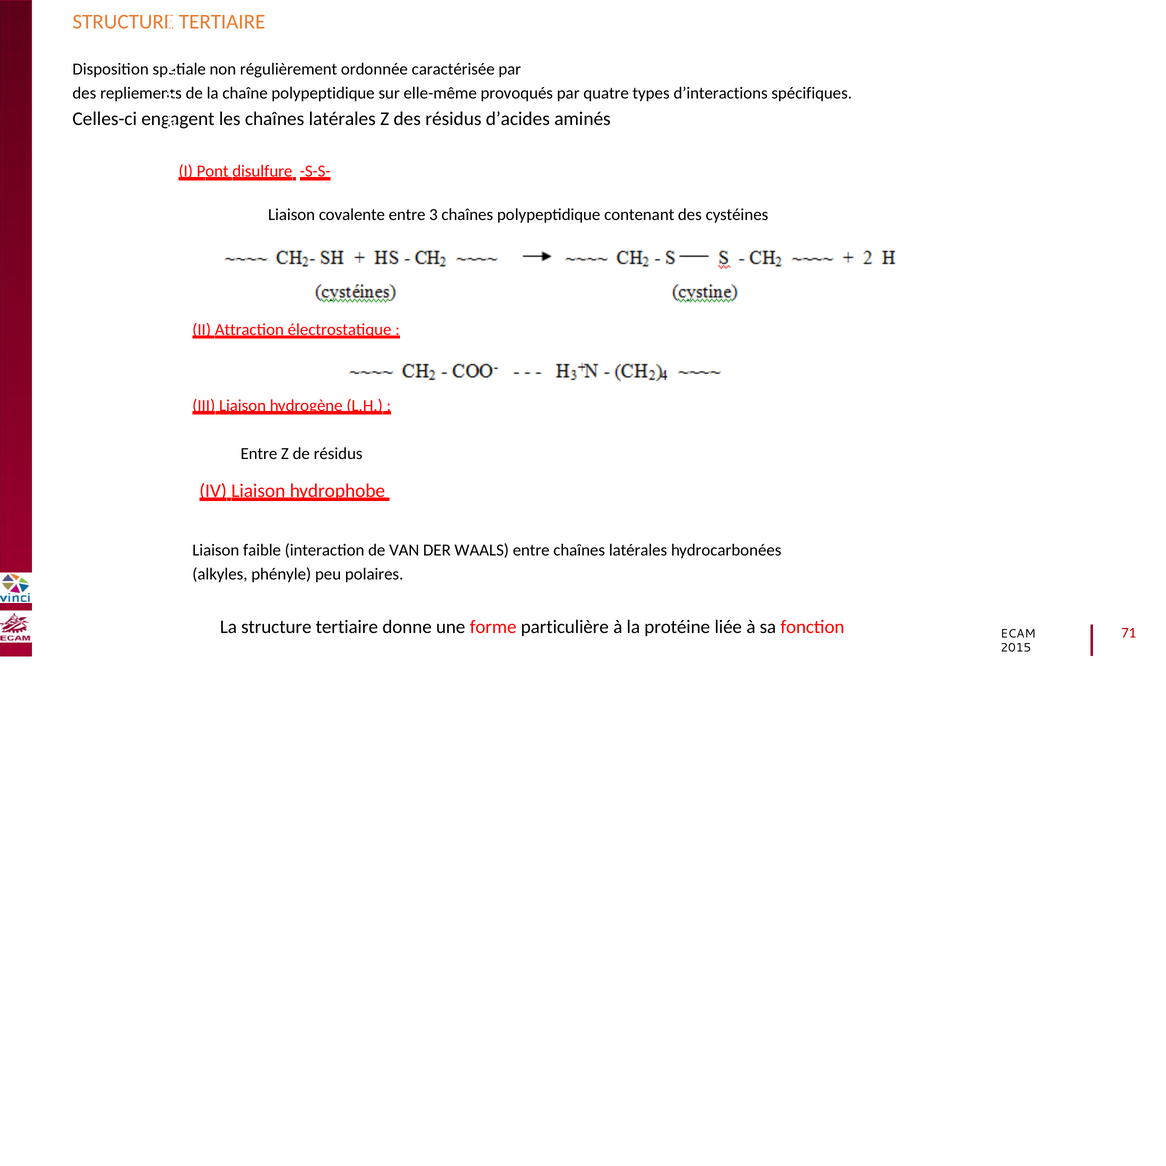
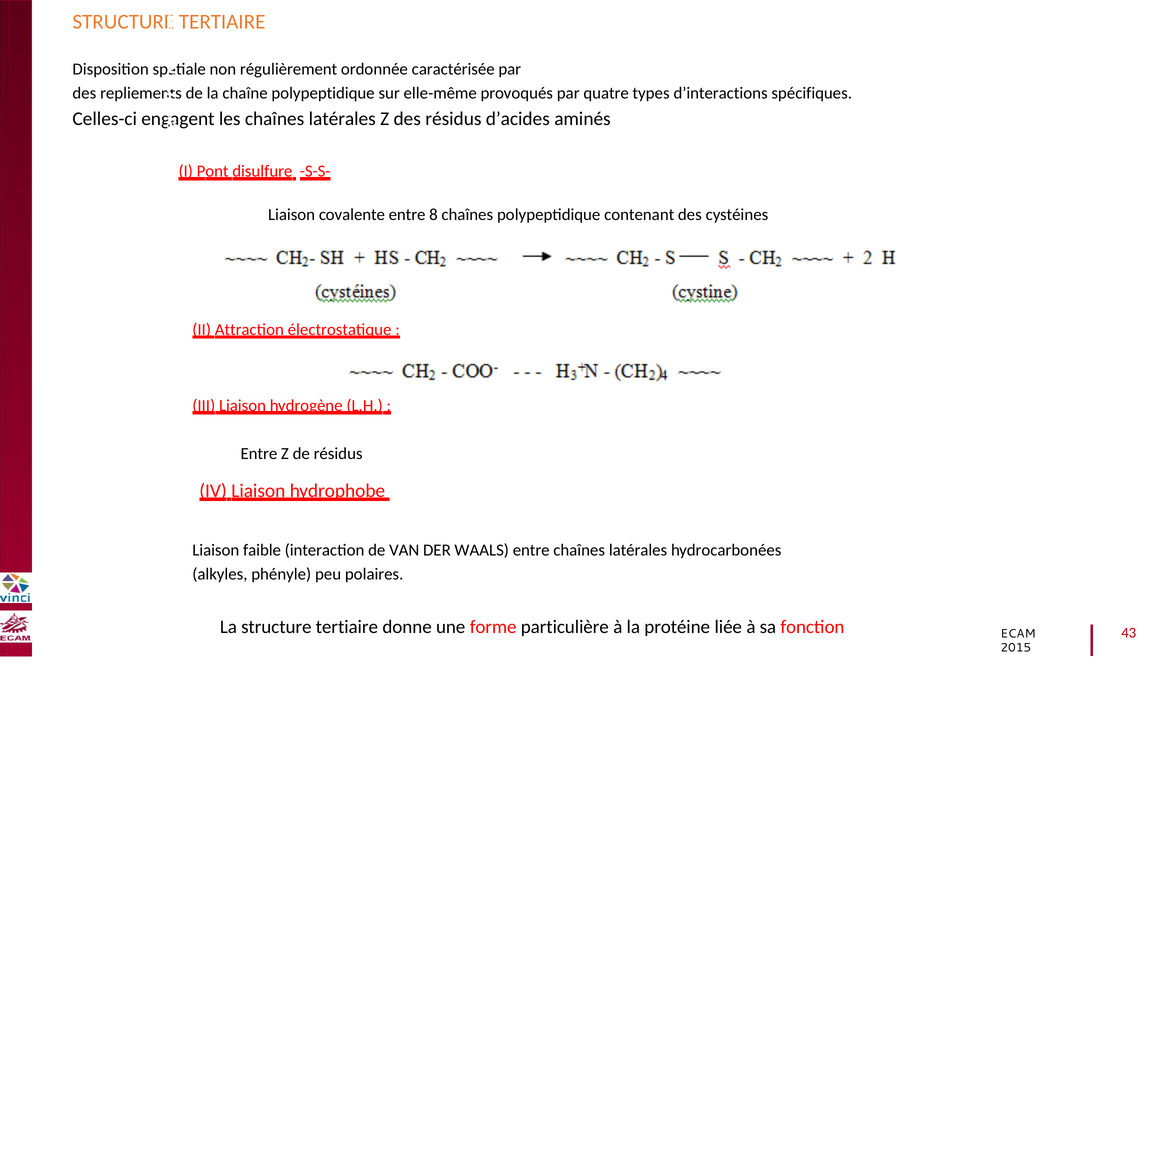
3: 3 -> 8 (433, 215)
71: 71 -> 43 (1129, 633)
